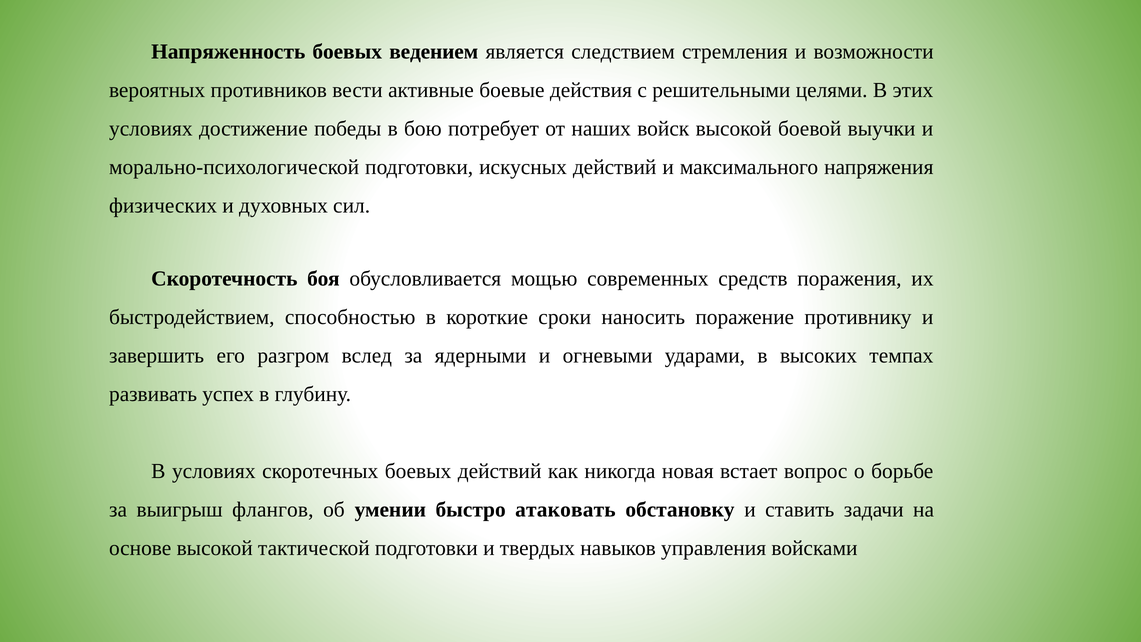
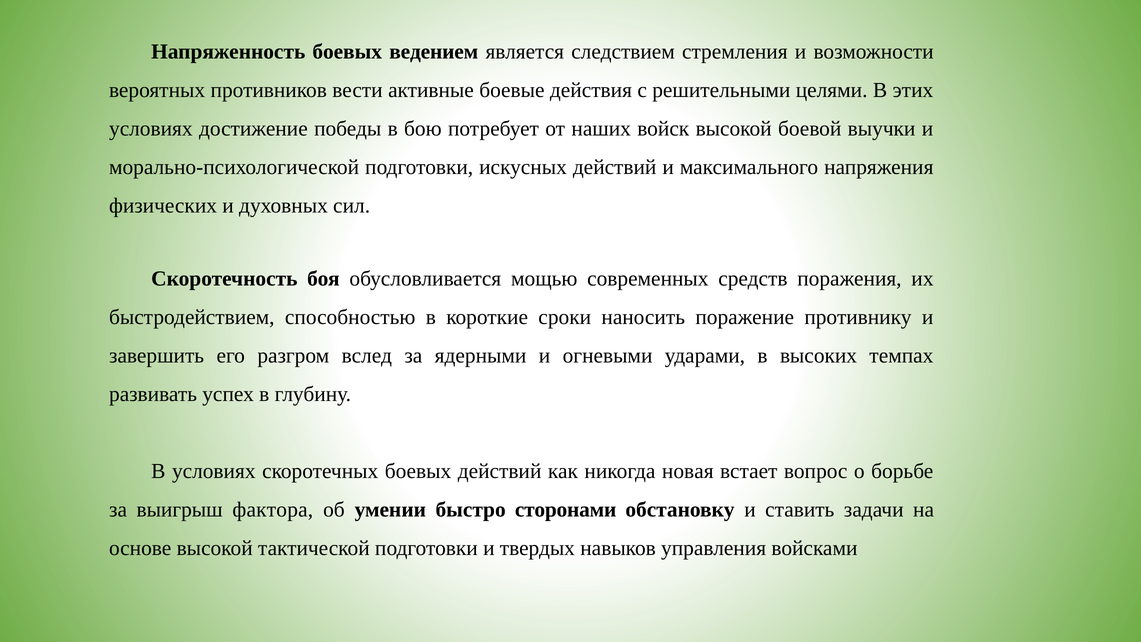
флангов: флангов -> фактора (273, 510)
атаковать: атаковать -> сторонами (566, 510)
